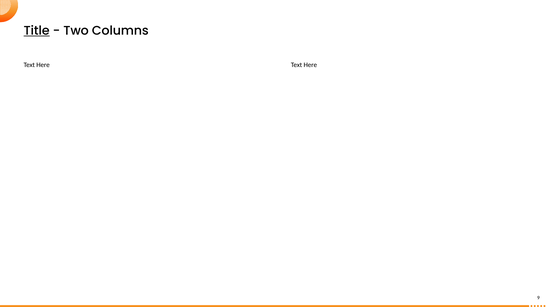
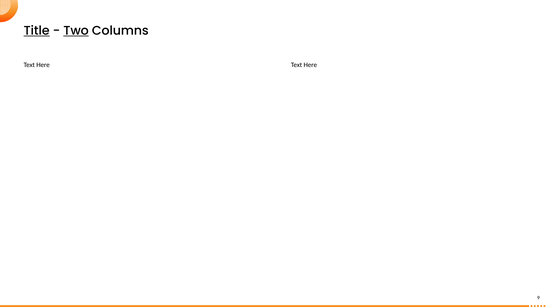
Two underline: none -> present (76, 31)
